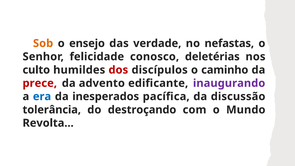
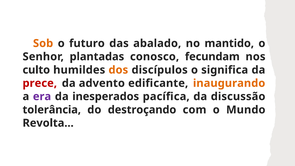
ensejo: ensejo -> futuro (87, 43)
verdade: verdade -> abalado (157, 43)
nefastas: nefastas -> mantido (229, 43)
felicidade: felicidade -> plantadas (97, 57)
deletérias: deletérias -> fecundam (212, 57)
dos colour: red -> orange (118, 70)
caminho: caminho -> significa (225, 70)
inaugurando colour: purple -> orange (229, 83)
era colour: blue -> purple (42, 96)
